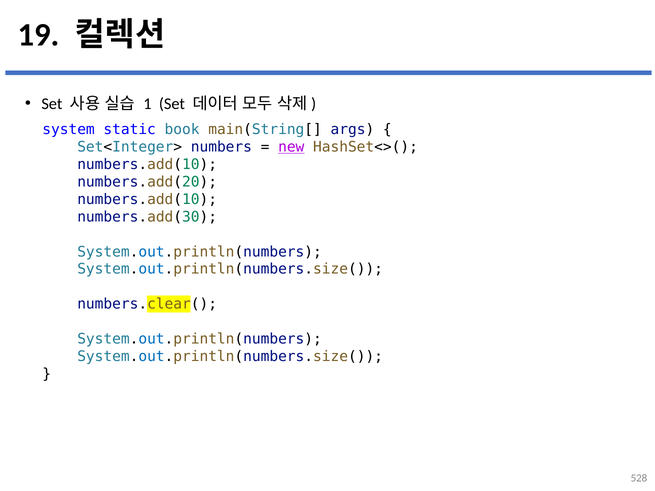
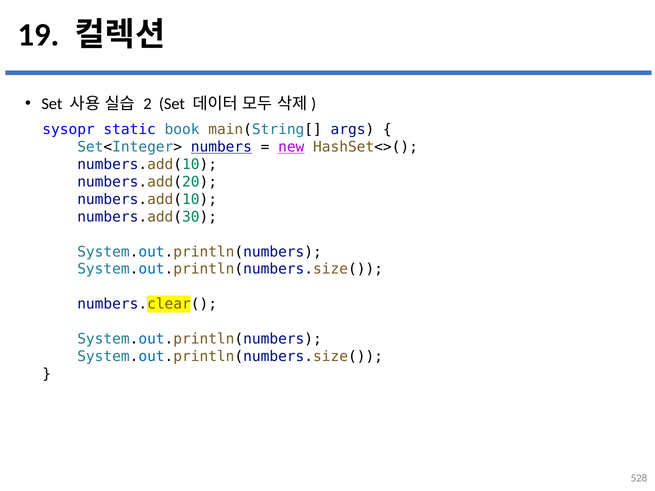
1: 1 -> 2 (147, 104)
system: system -> sysopr (69, 130)
numbers underline: none -> present (221, 147)
